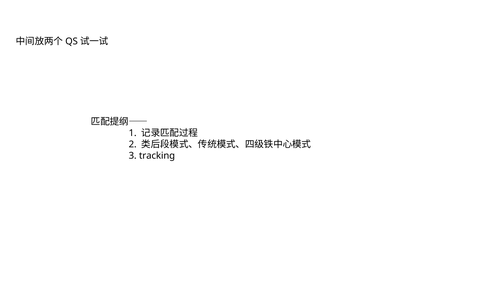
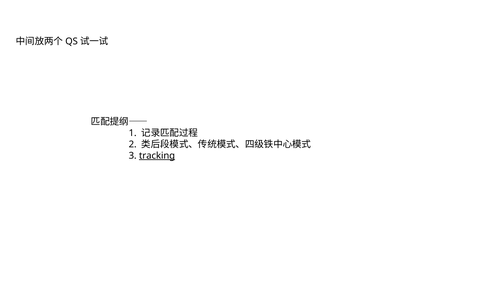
tracking underline: none -> present (157, 156)
